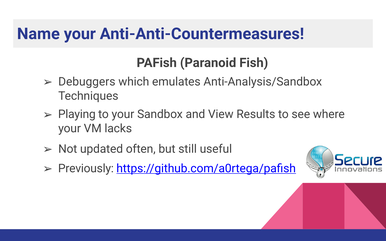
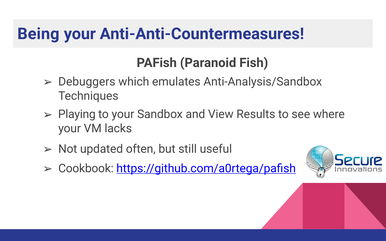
Name: Name -> Being (38, 34)
Previously: Previously -> Cookbook (86, 169)
